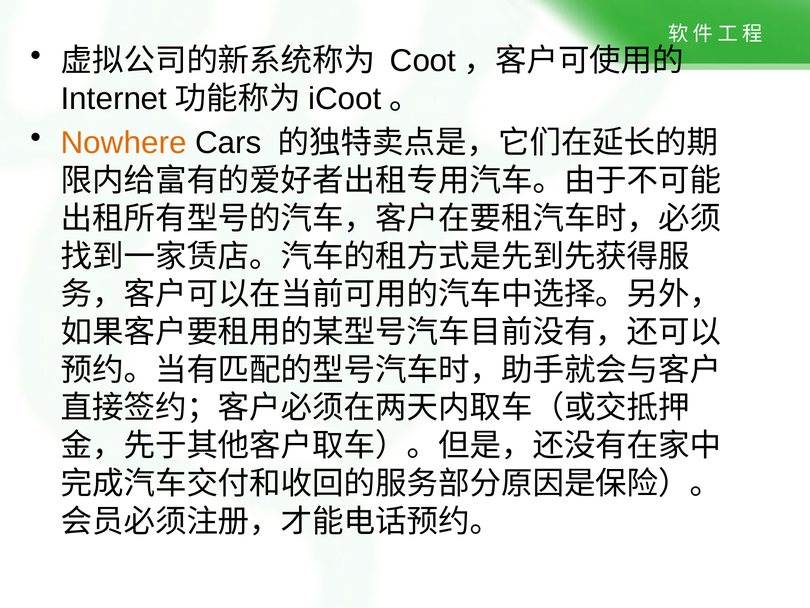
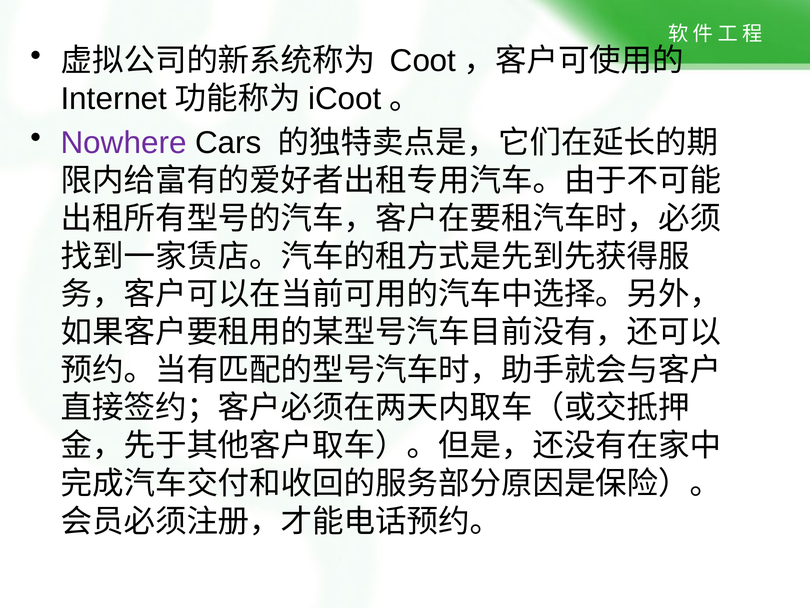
Nowhere colour: orange -> purple (124, 143)
